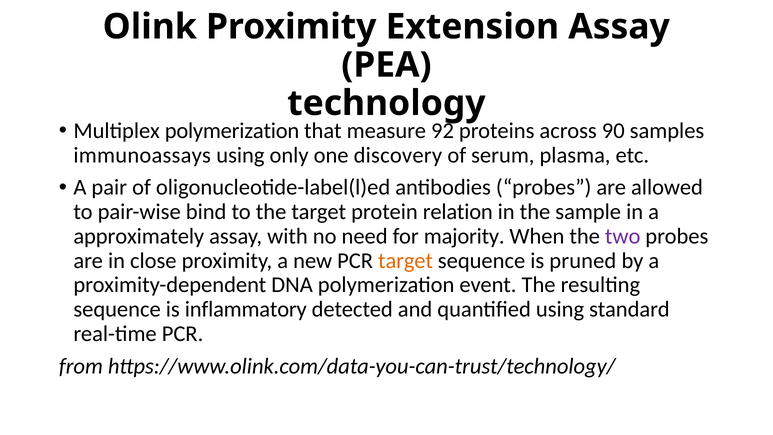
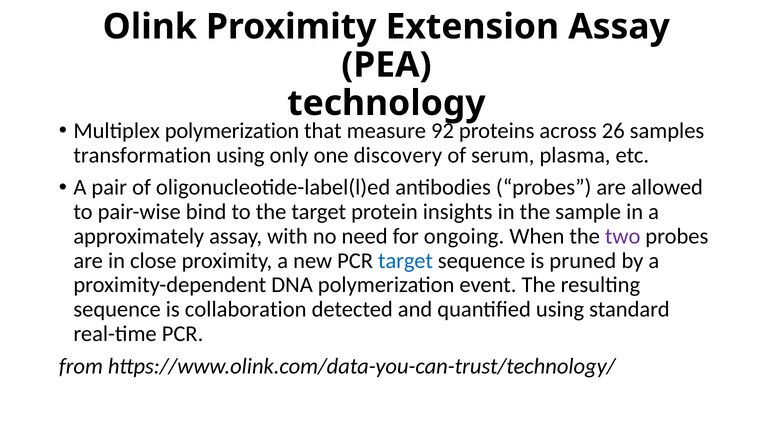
90: 90 -> 26 (613, 131)
immunoassays: immunoassays -> transformation (142, 155)
relation: relation -> insights (458, 212)
majority: majority -> ongoing (464, 236)
target colour: orange -> blue (406, 261)
inflammatory: inflammatory -> collaboration (246, 309)
